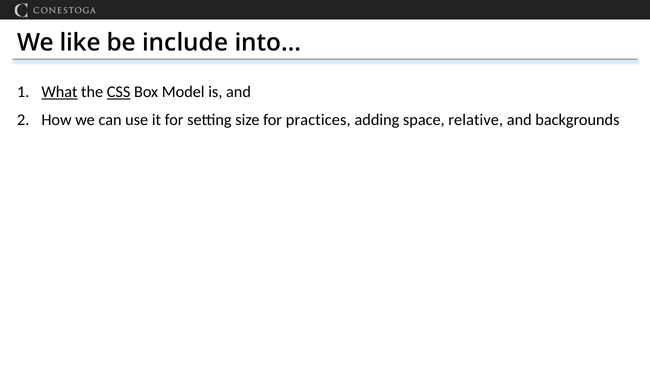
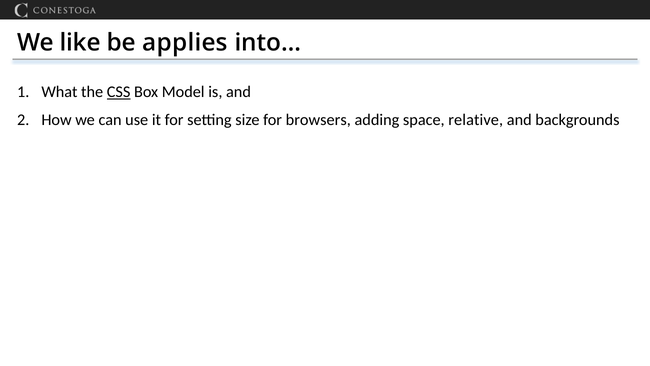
include: include -> applies (185, 43)
What underline: present -> none (59, 92)
practices: practices -> browsers (318, 120)
